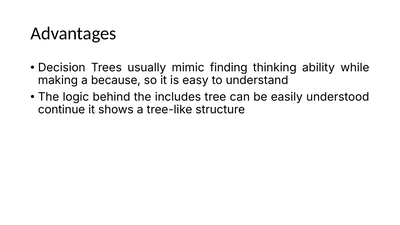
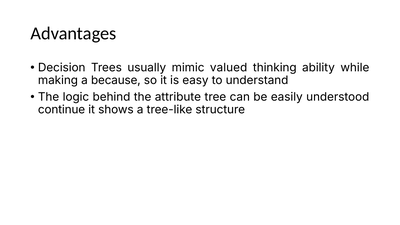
finding: finding -> valued (229, 68)
includes: includes -> attribute (178, 97)
